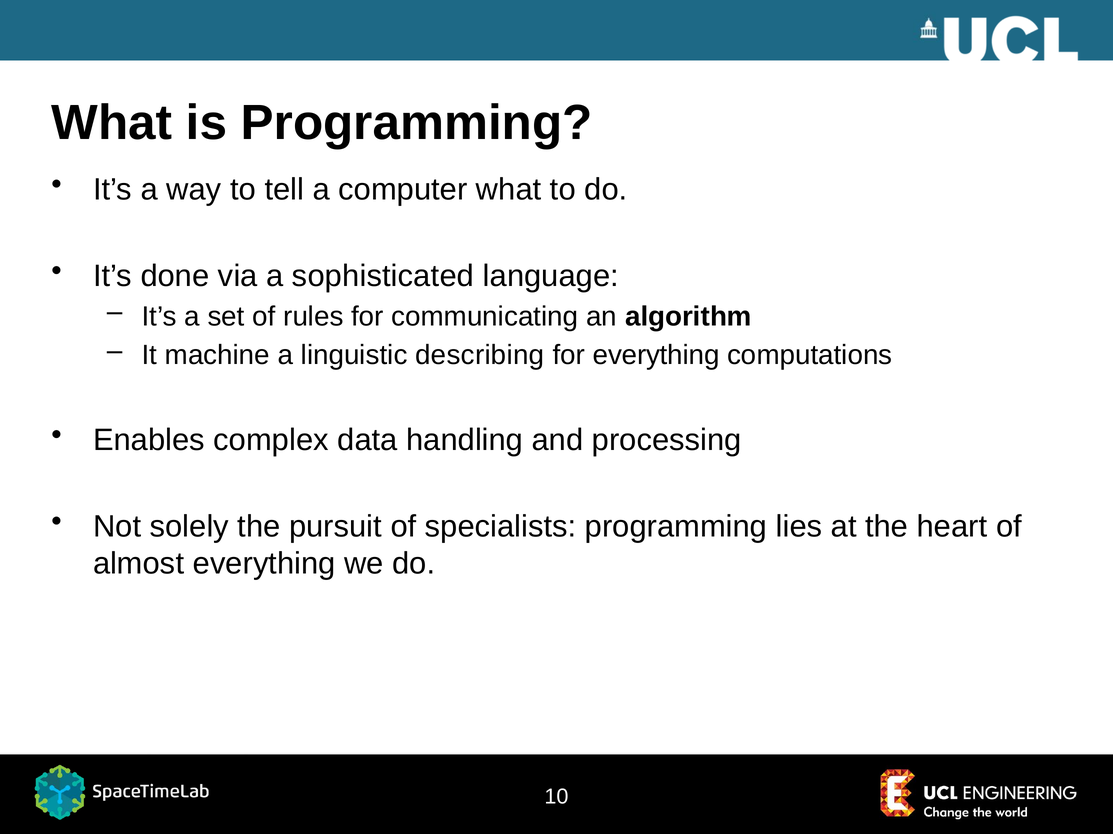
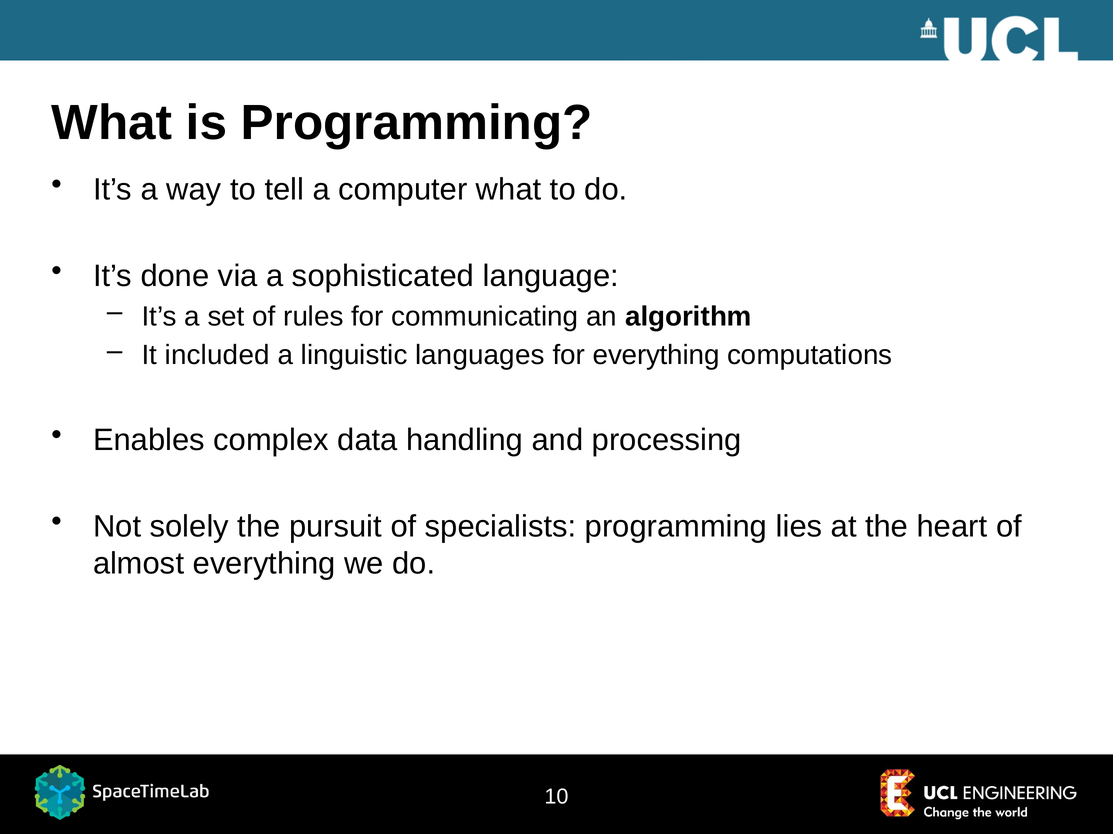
machine: machine -> included (217, 356)
describing: describing -> languages (480, 356)
